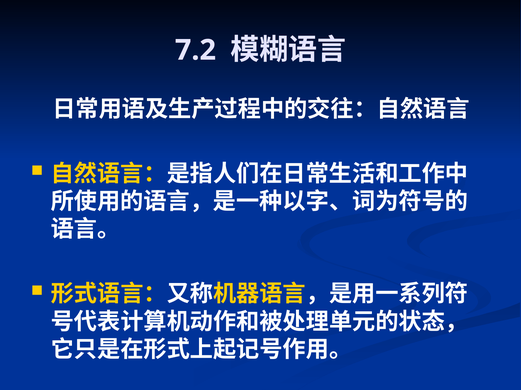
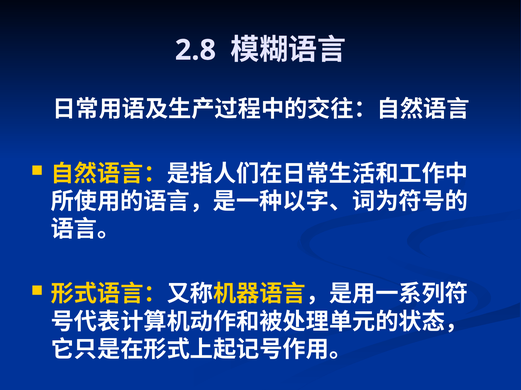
7.2: 7.2 -> 2.8 (195, 50)
